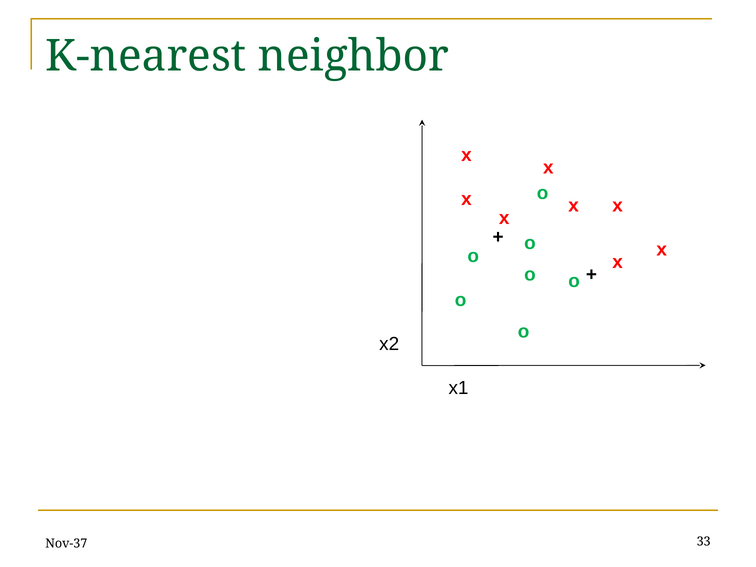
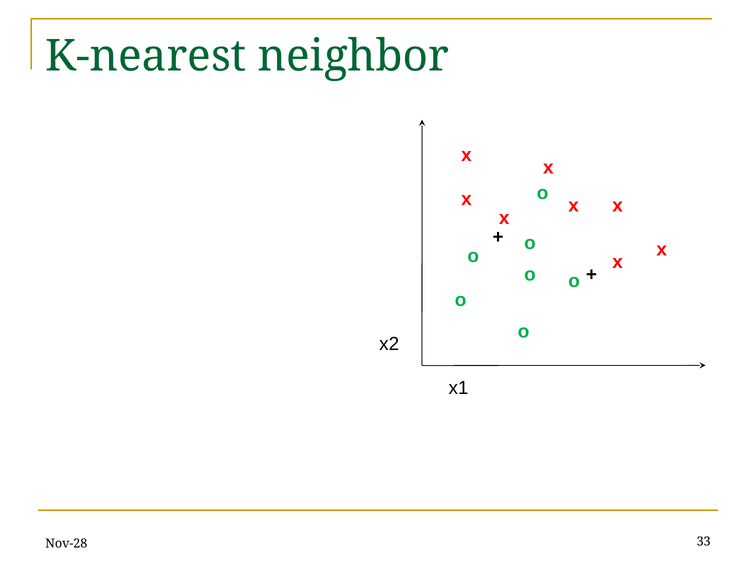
Nov-37: Nov-37 -> Nov-28 (66, 543)
